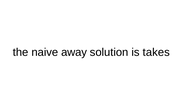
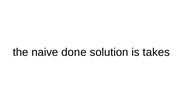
away: away -> done (74, 52)
